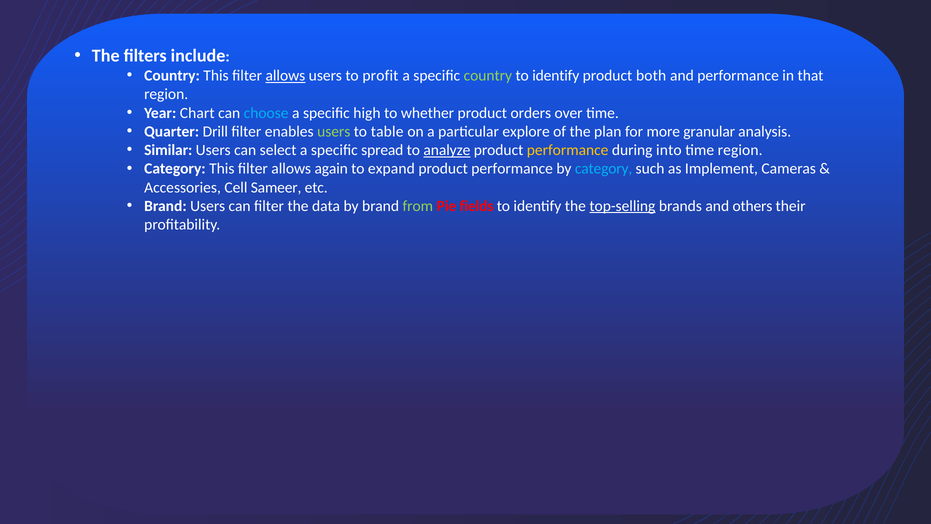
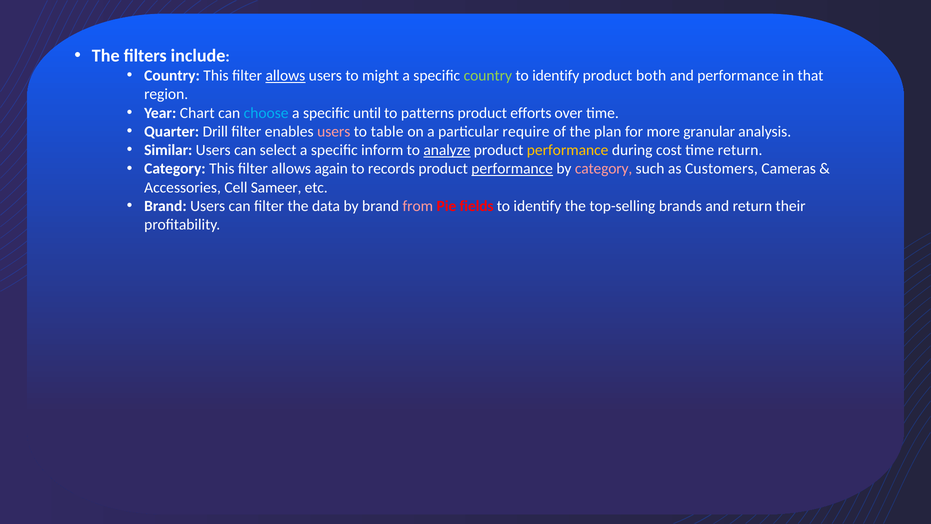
profit: profit -> might (380, 76)
high: high -> until (367, 113)
whether: whether -> patterns (428, 113)
orders: orders -> efforts (531, 113)
users colour: light green -> pink (334, 131)
explore: explore -> require (526, 131)
spread: spread -> inform (382, 150)
into: into -> cost (669, 150)
time region: region -> return (740, 150)
expand: expand -> records (391, 169)
performance underline: none -> present (512, 169)
category colour: light blue -> pink (604, 169)
Implement: Implement -> Customers (721, 169)
from colour: light green -> pink (418, 206)
top-selling underline: present -> none (622, 206)
and others: others -> return (752, 206)
